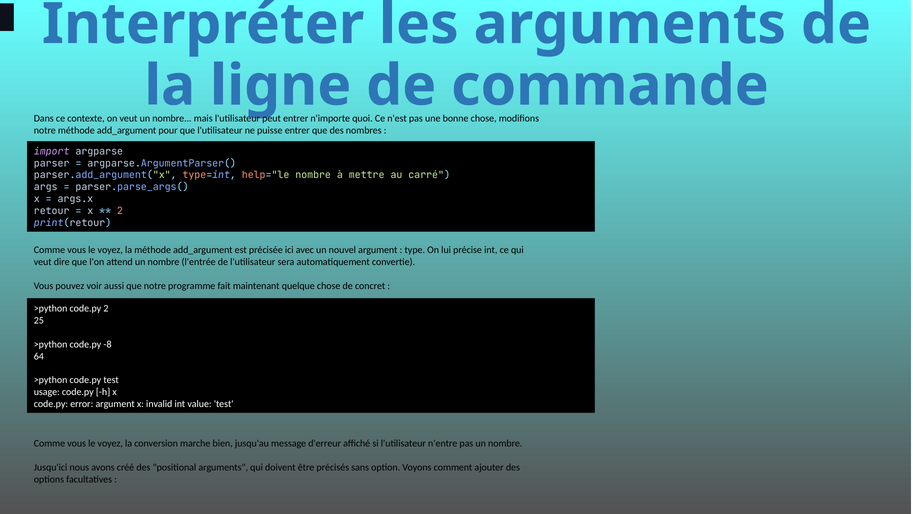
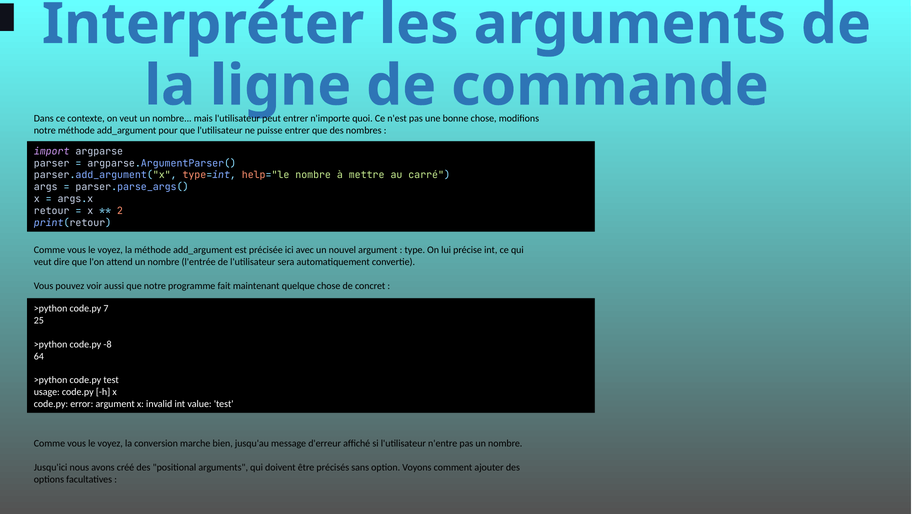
code.py 2: 2 -> 7 (106, 308)
